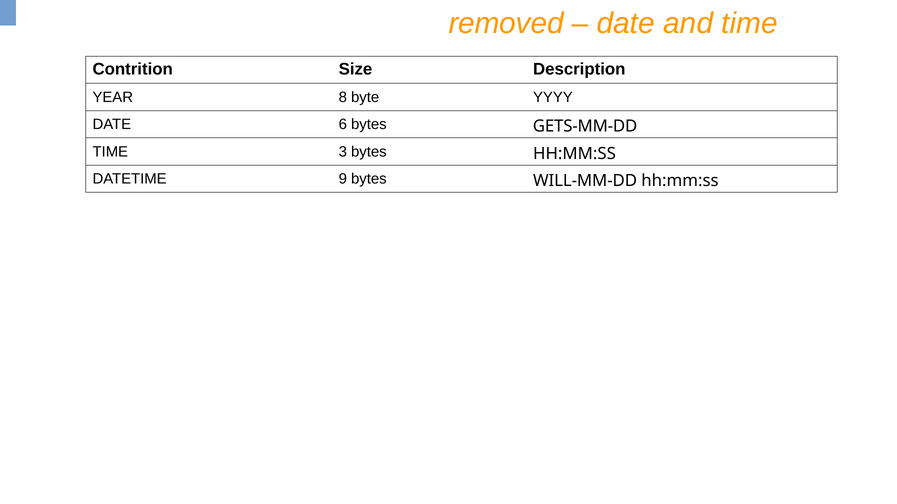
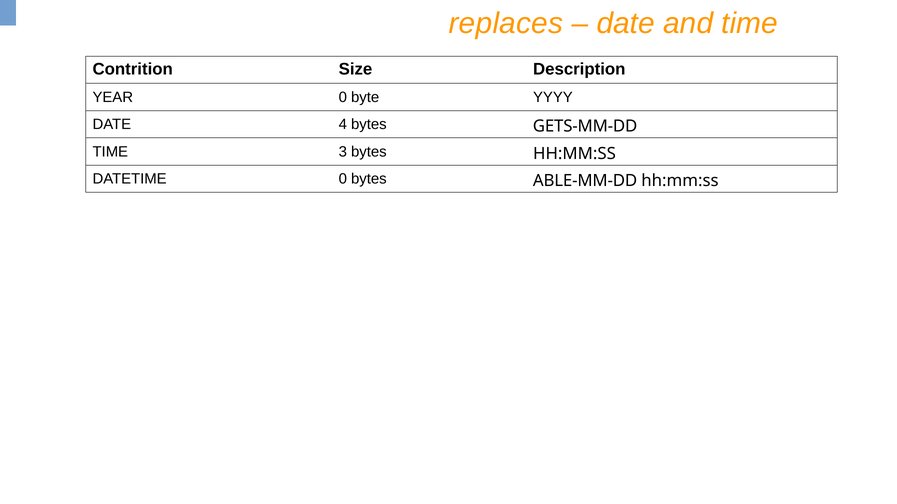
removed: removed -> replaces (506, 23)
YEAR 8: 8 -> 0 (343, 97)
6: 6 -> 4 (343, 125)
DATETIME 9: 9 -> 0 (343, 179)
WILL-MM-DD: WILL-MM-DD -> ABLE-MM-DD (585, 181)
